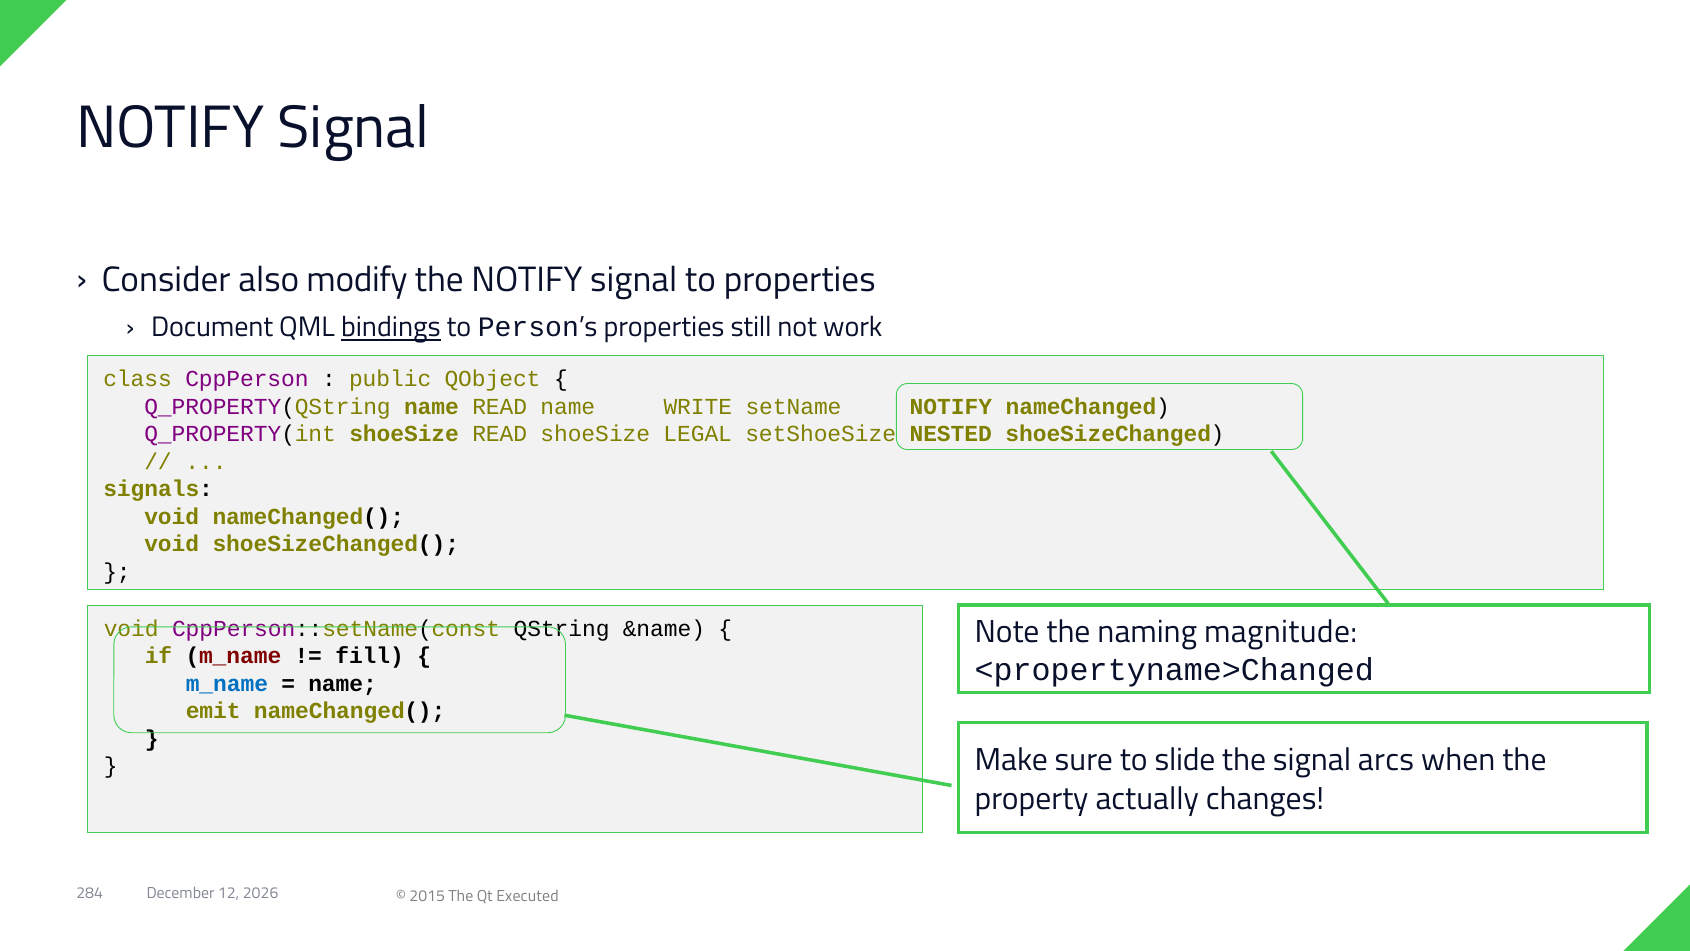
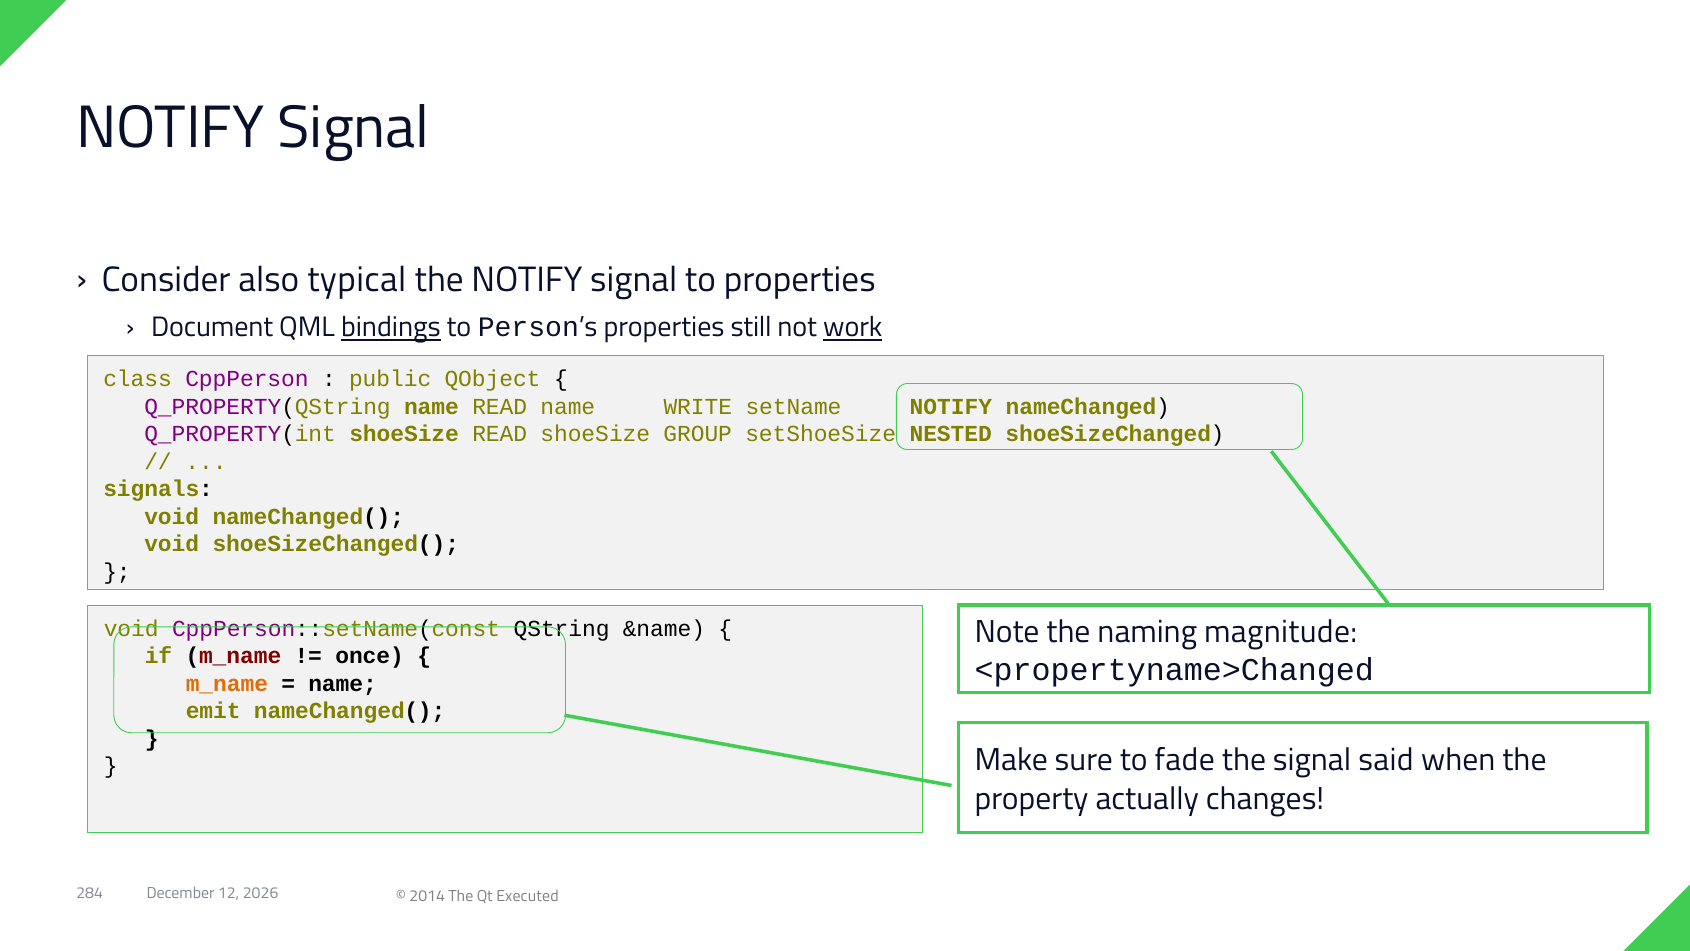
modify: modify -> typical (357, 279)
work underline: none -> present (853, 327)
LEGAL: LEGAL -> GROUP (698, 434)
fill: fill -> once (370, 656)
m_name colour: blue -> orange (227, 684)
slide: slide -> fade (1185, 760)
arcs: arcs -> said (1386, 760)
2015: 2015 -> 2014 (427, 896)
